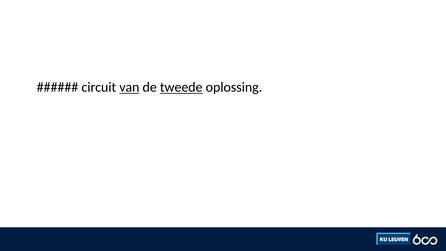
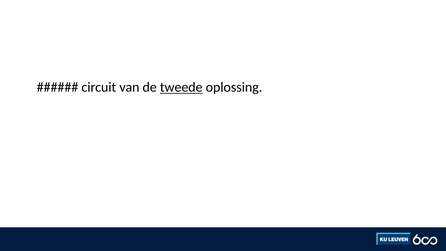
van underline: present -> none (129, 87)
